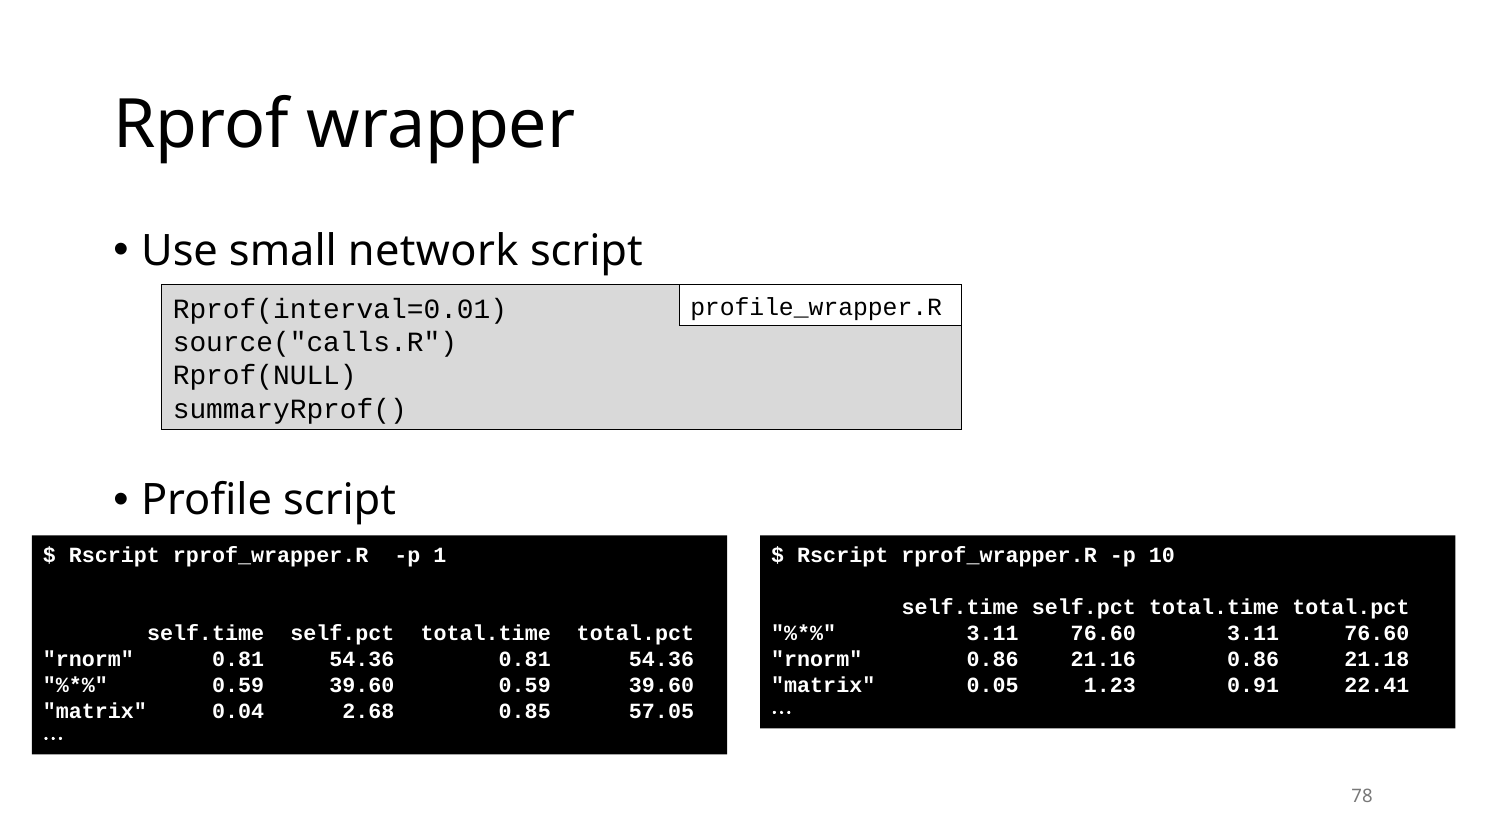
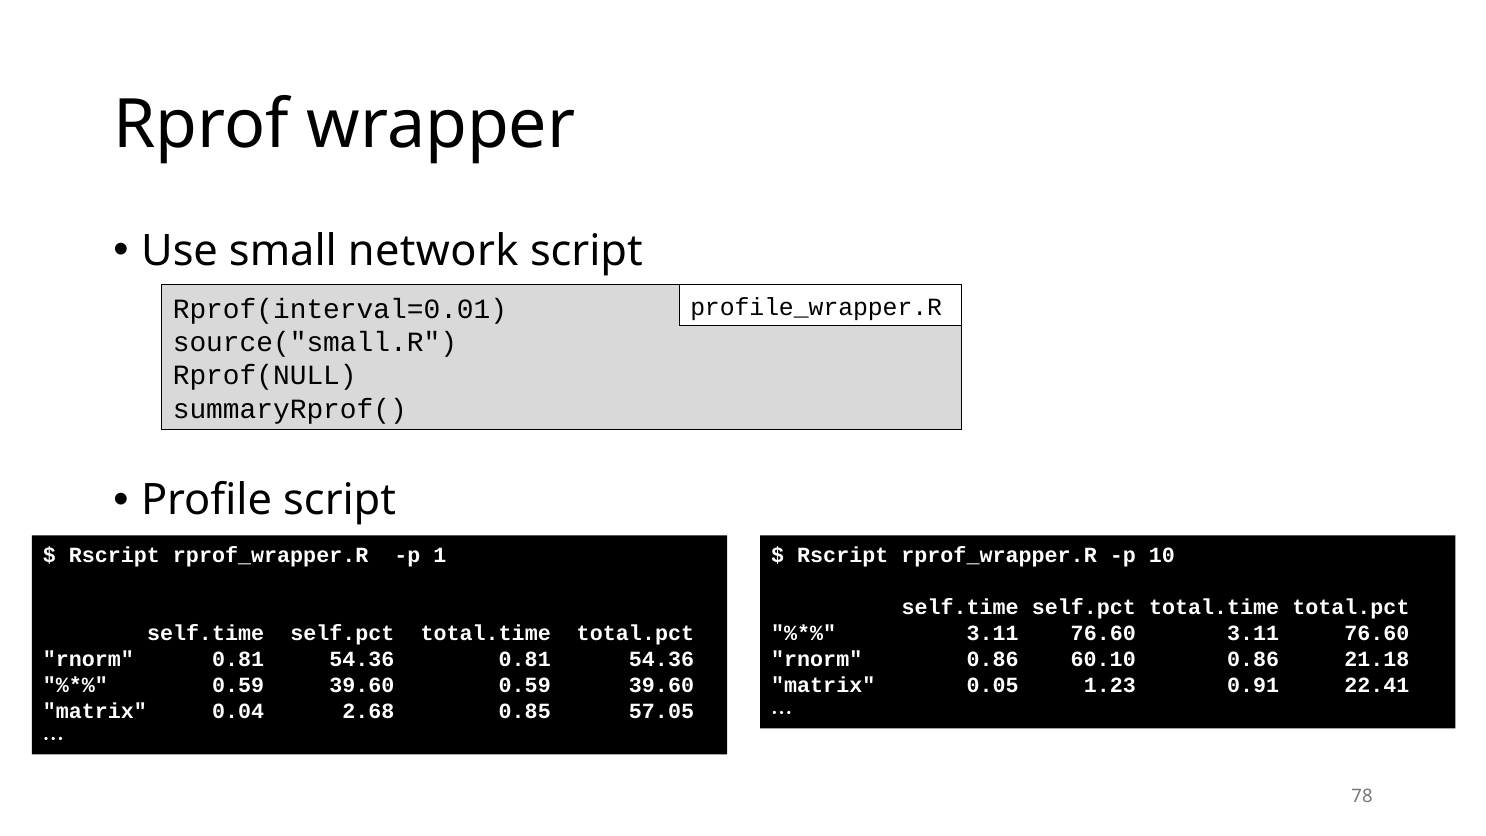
source("calls.R: source("calls.R -> source("small.R (315, 342)
21.16: 21.16 -> 60.10 (1103, 659)
